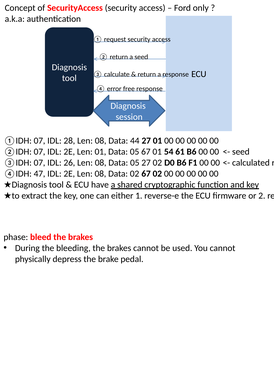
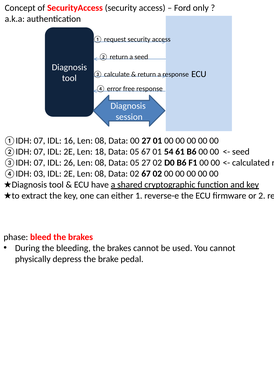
28: 28 -> 16 (69, 140)
Data 44: 44 -> 00 (135, 140)
Len 01: 01 -> 18 (100, 151)
47: 47 -> 03 (40, 173)
